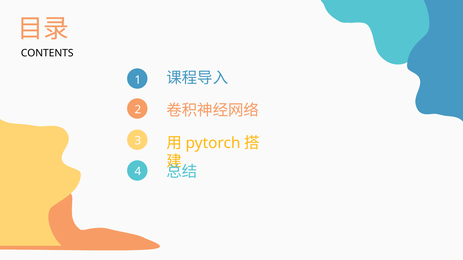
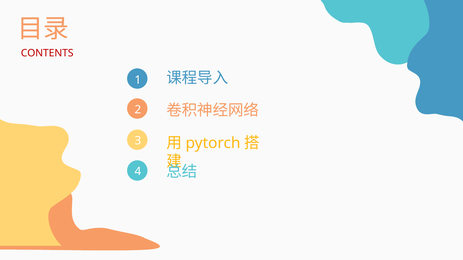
CONTENTS colour: black -> red (47, 53)
